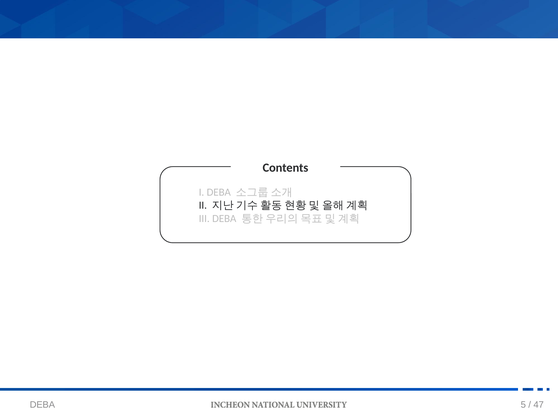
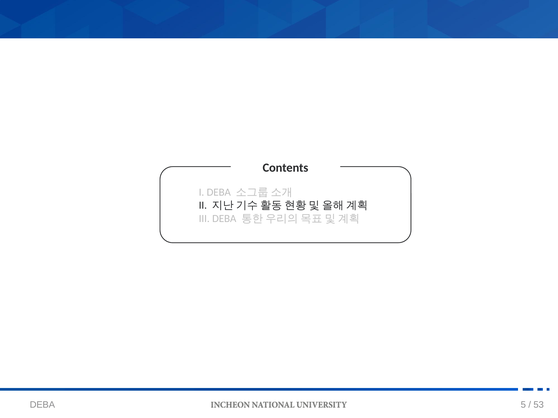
47: 47 -> 53 (539, 405)
